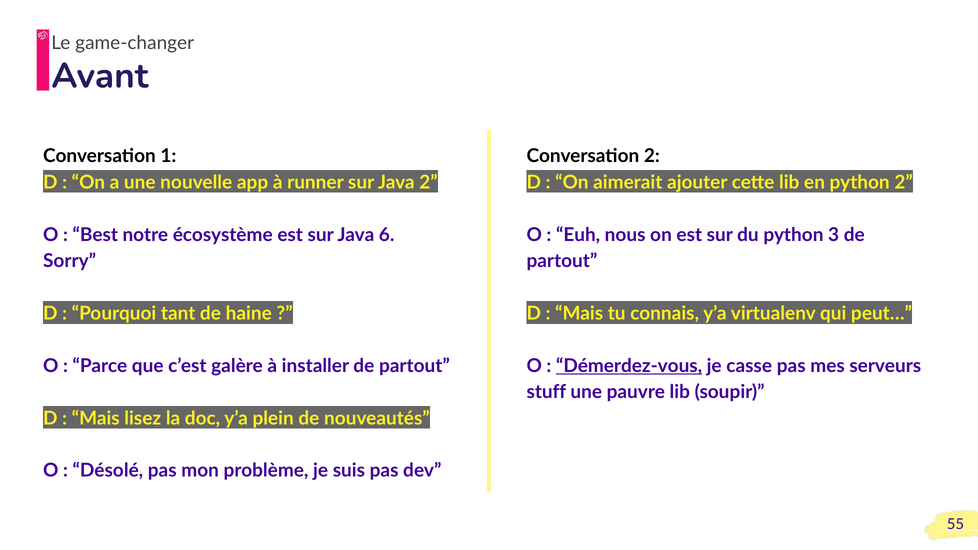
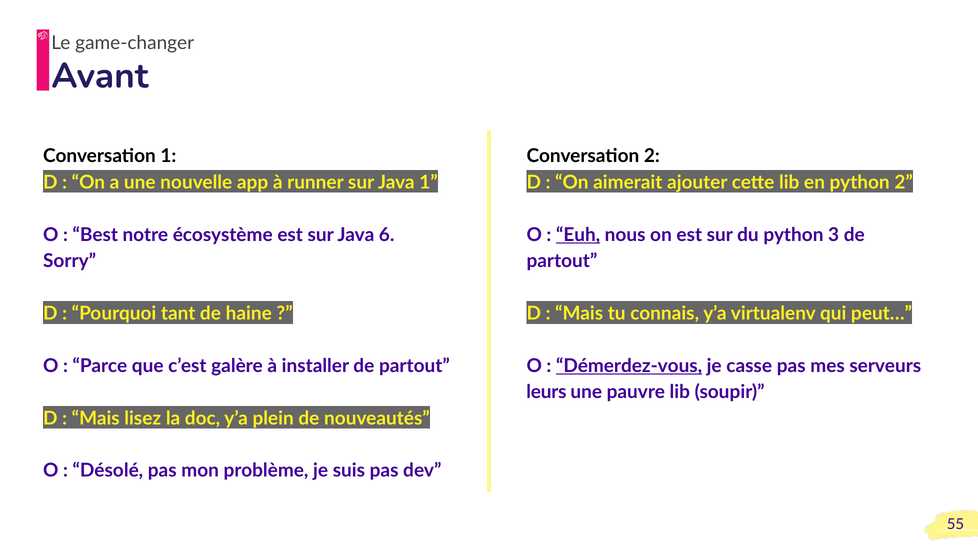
Java 2: 2 -> 1 (429, 182)
Euh underline: none -> present (578, 235)
stuff: stuff -> leurs (546, 392)
